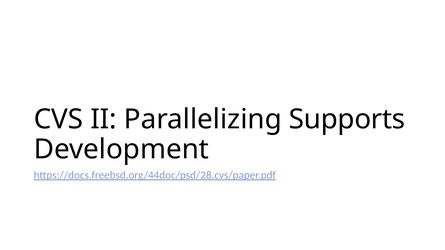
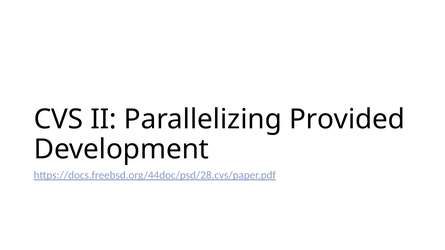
Supports: Supports -> Provided (347, 120)
